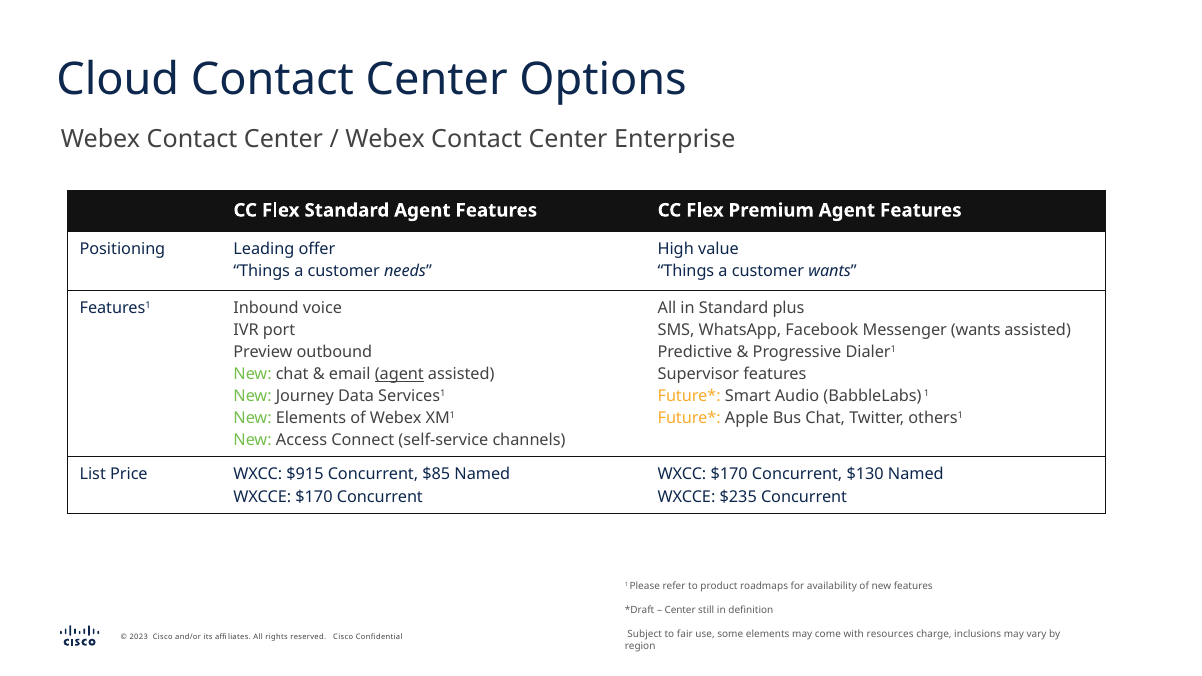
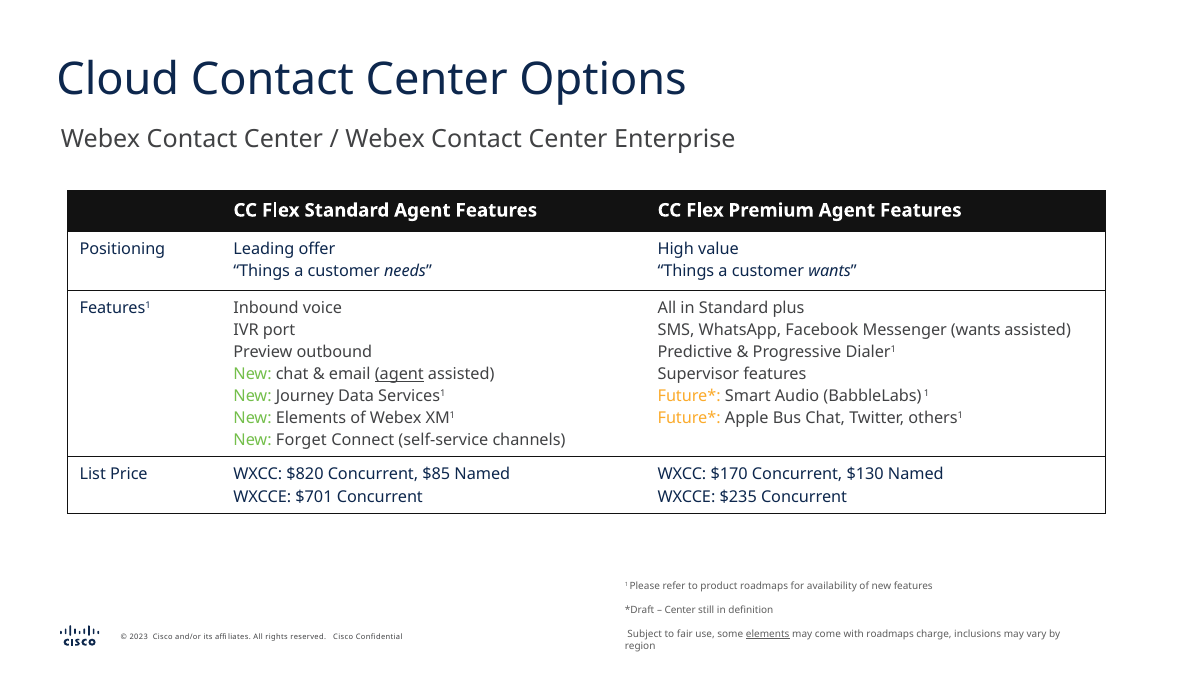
Access: Access -> Forget (301, 441)
$915: $915 -> $820 (305, 475)
WXCCE $170: $170 -> $701 (314, 497)
elements underline: none -> present (768, 634)
with resources: resources -> roadmaps (890, 634)
